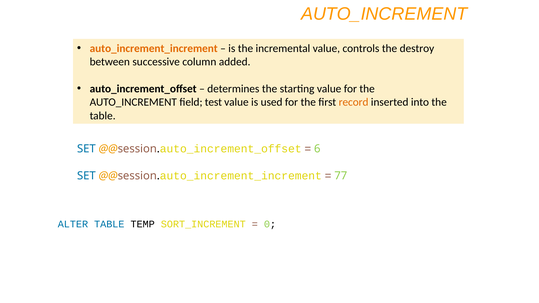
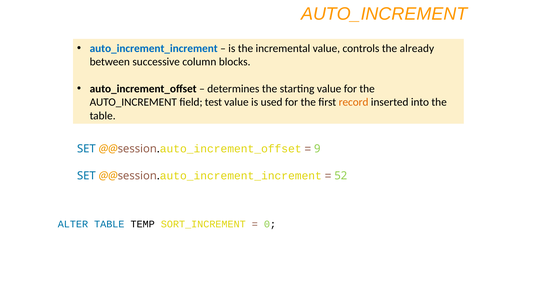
auto_increment_increment colour: orange -> blue (154, 48)
destroy: destroy -> already (417, 48)
added: added -> blocks (235, 62)
6: 6 -> 9 (317, 149)
77: 77 -> 52 (341, 176)
